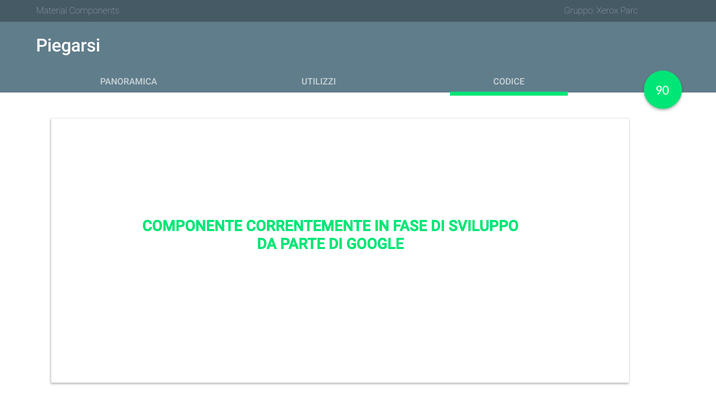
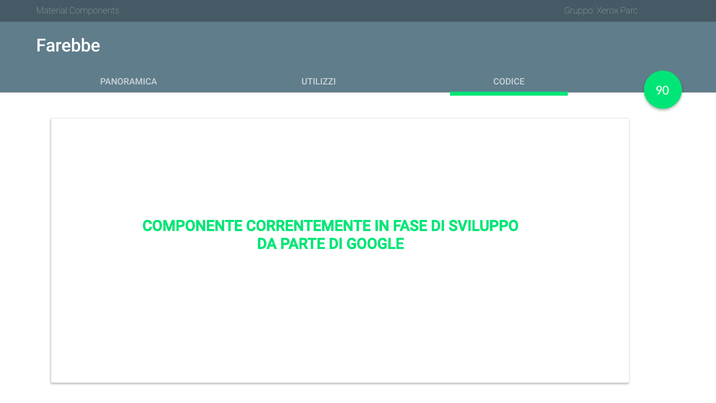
Piegarsi: Piegarsi -> Farebbe (68, 46)
